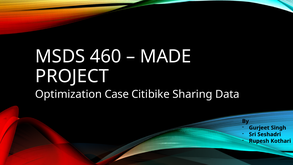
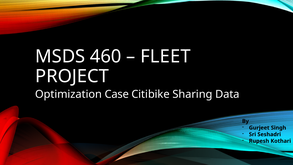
MADE: MADE -> FLEET (165, 56)
